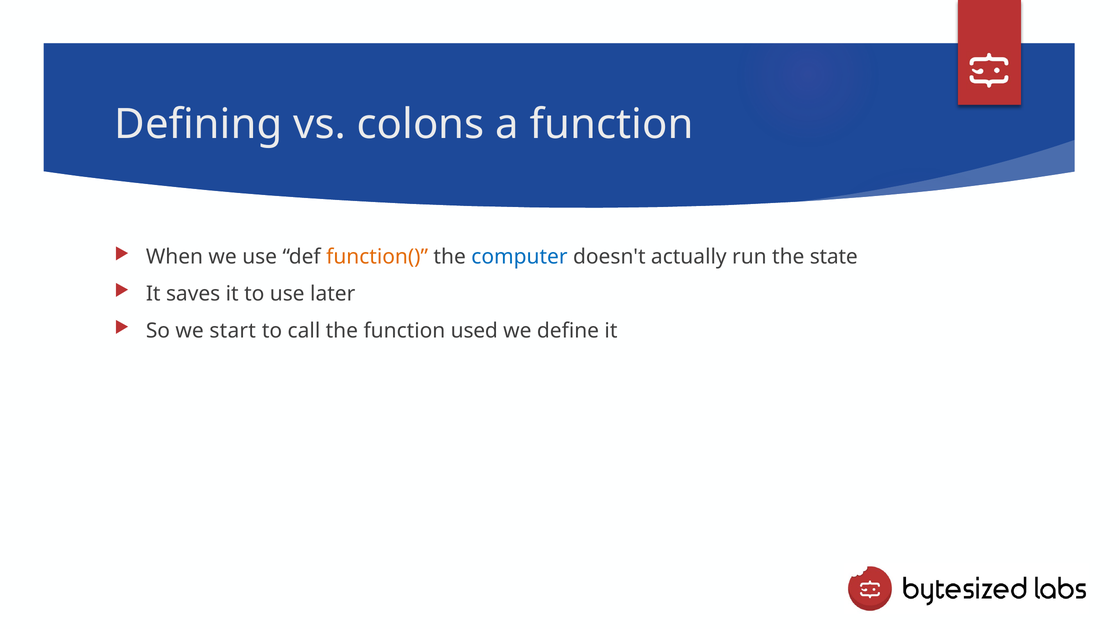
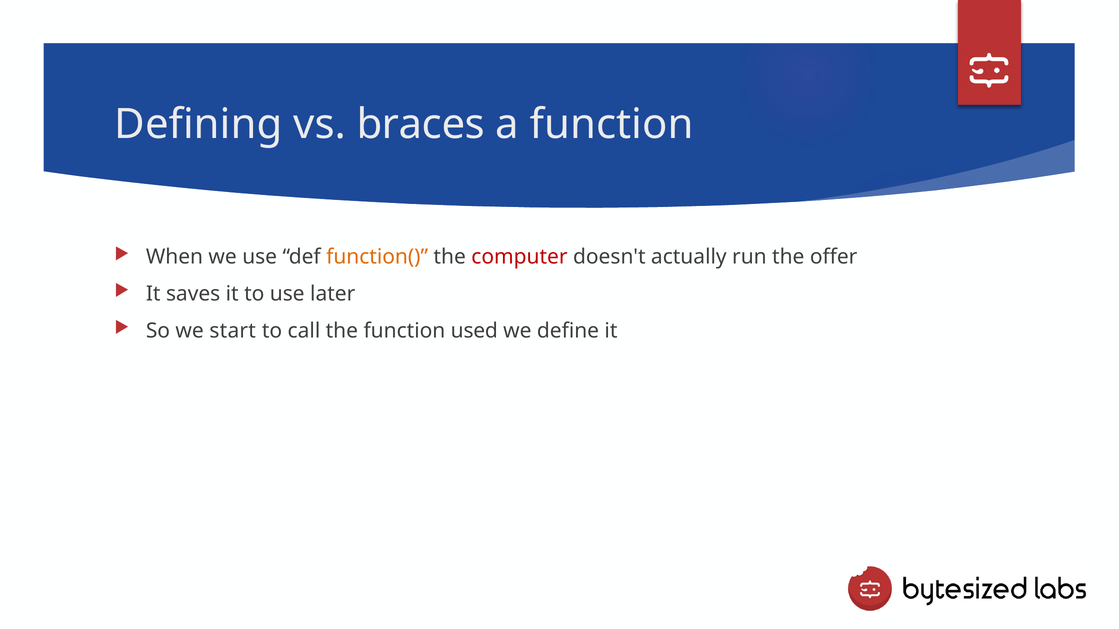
colons: colons -> braces (421, 125)
computer colour: blue -> red (519, 257)
state: state -> offer (834, 257)
